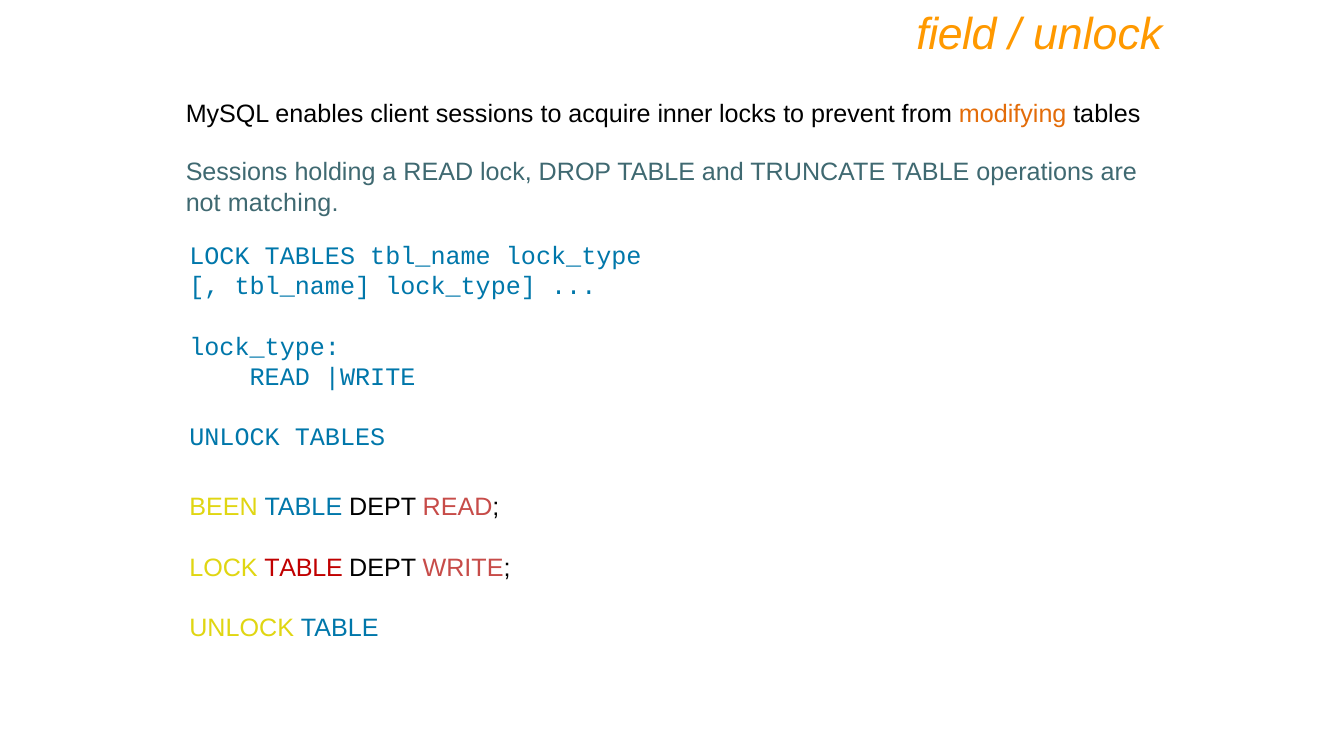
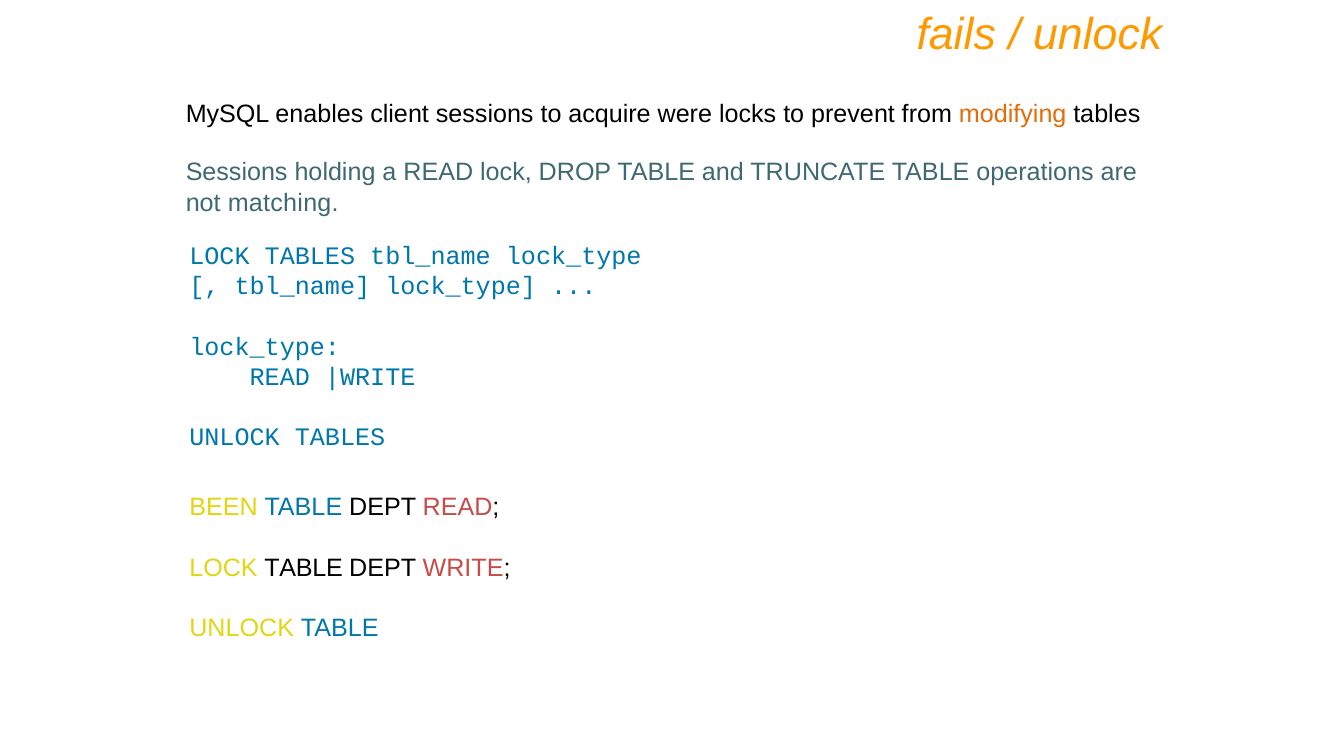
field: field -> fails (956, 35)
inner: inner -> were (685, 114)
TABLE colour: red -> black (304, 568)
